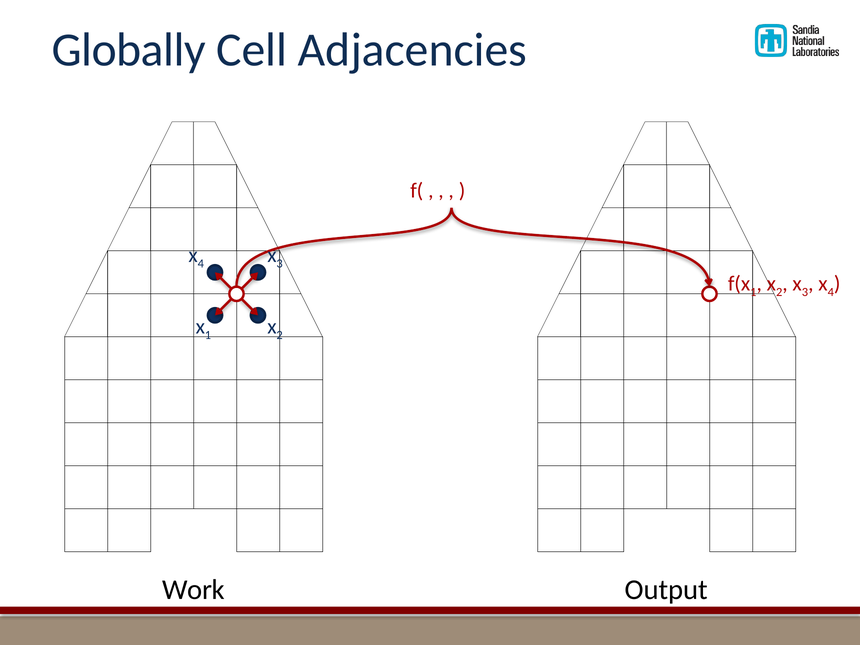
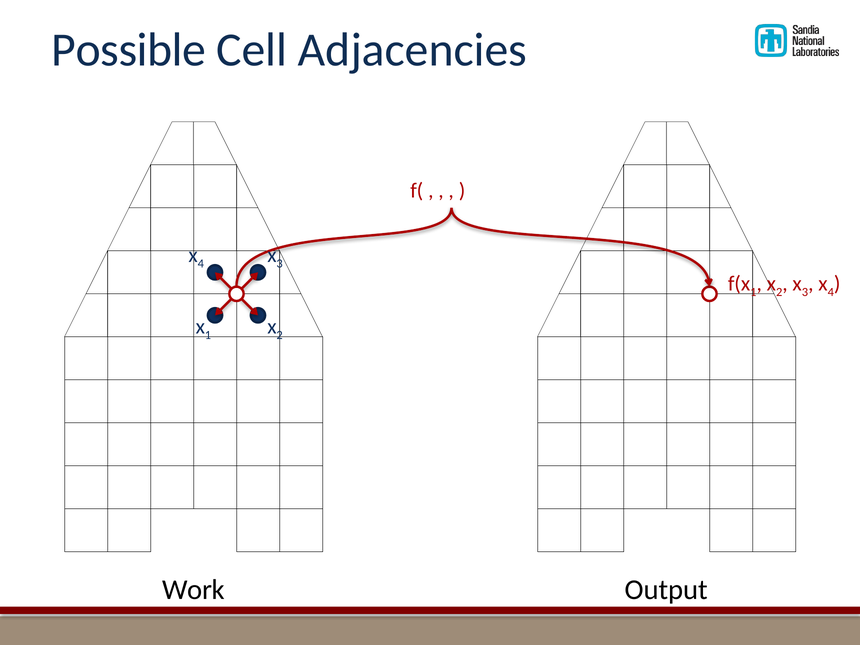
Globally: Globally -> Possible (129, 50)
